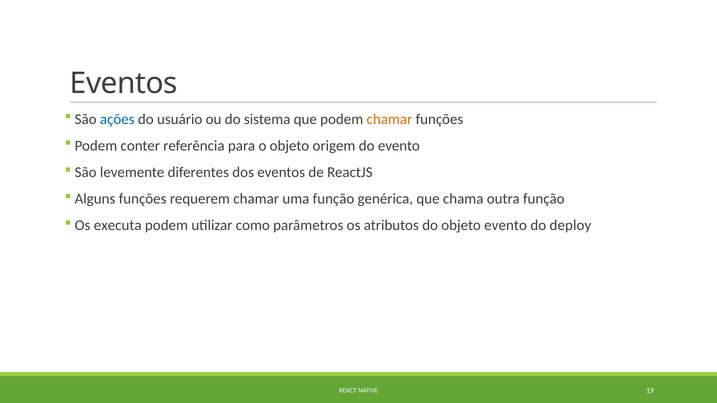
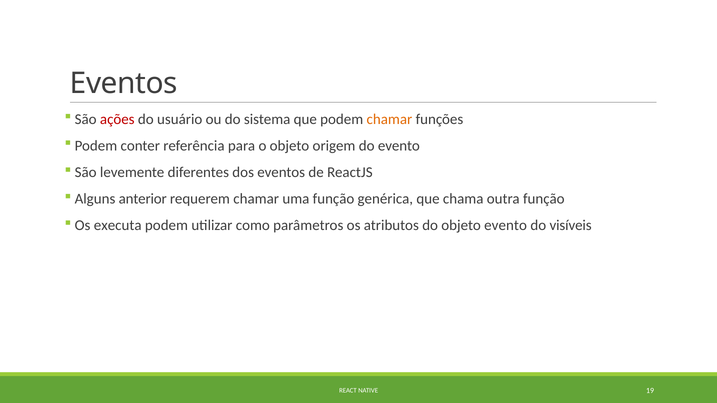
ações colour: blue -> red (117, 119)
Alguns funções: funções -> anterior (143, 199)
deploy: deploy -> visíveis (571, 226)
